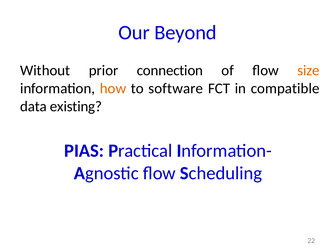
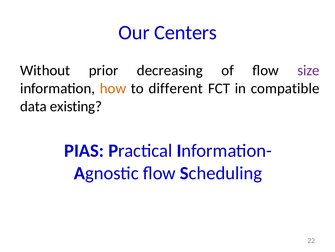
Beyond: Beyond -> Centers (186, 32)
connection: connection -> decreasing (170, 70)
size colour: orange -> purple (308, 70)
software: software -> different (176, 88)
